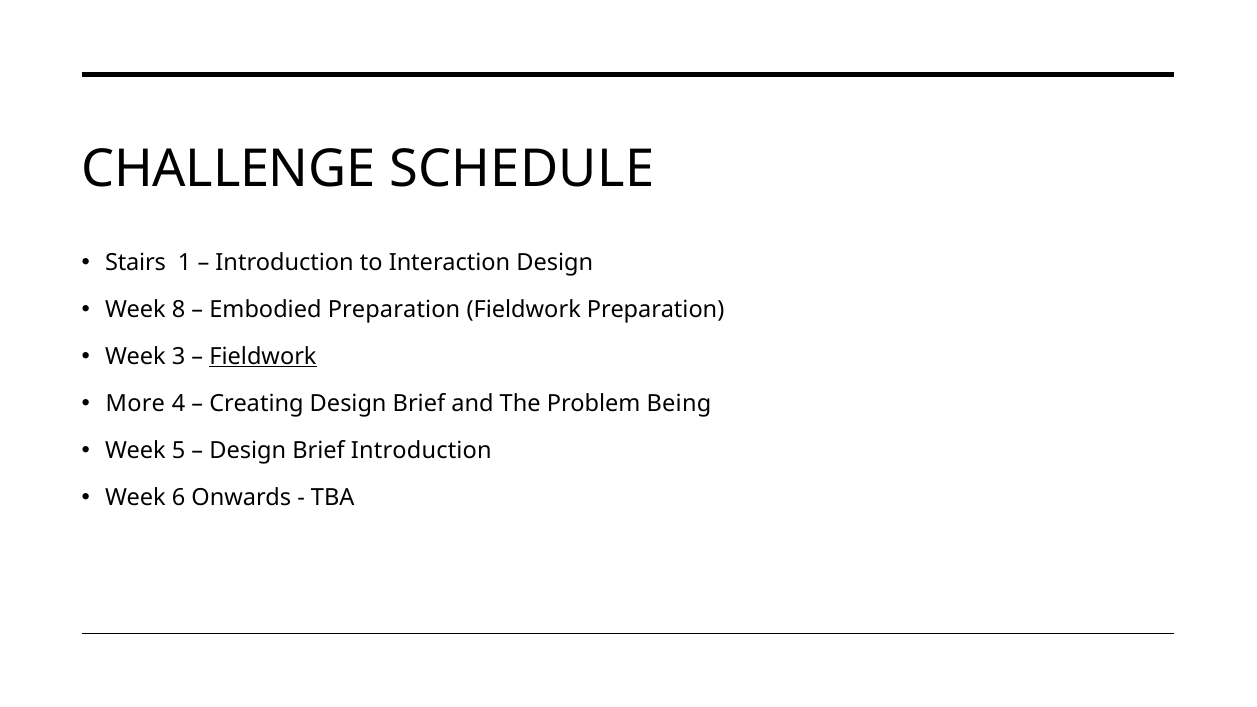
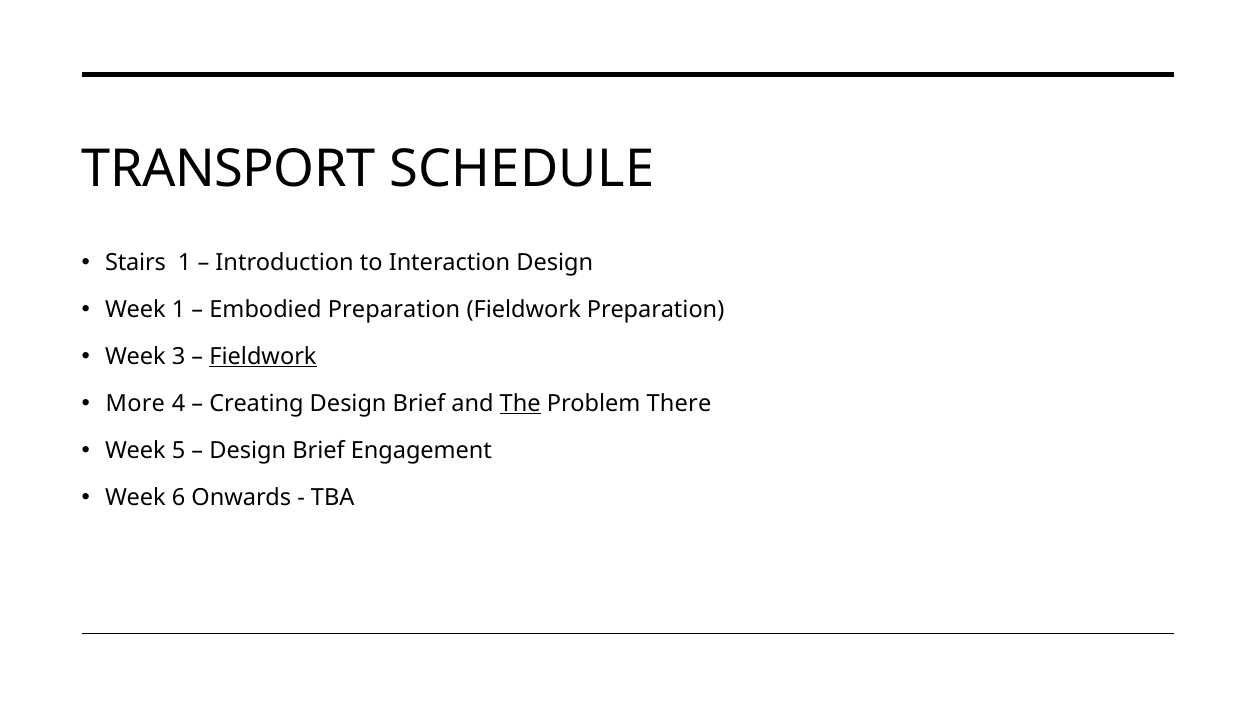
CHALLENGE: CHALLENGE -> TRANSPORT (229, 169)
Week 8: 8 -> 1 (179, 310)
The underline: none -> present (520, 404)
Being: Being -> There (679, 404)
Brief Introduction: Introduction -> Engagement (421, 451)
